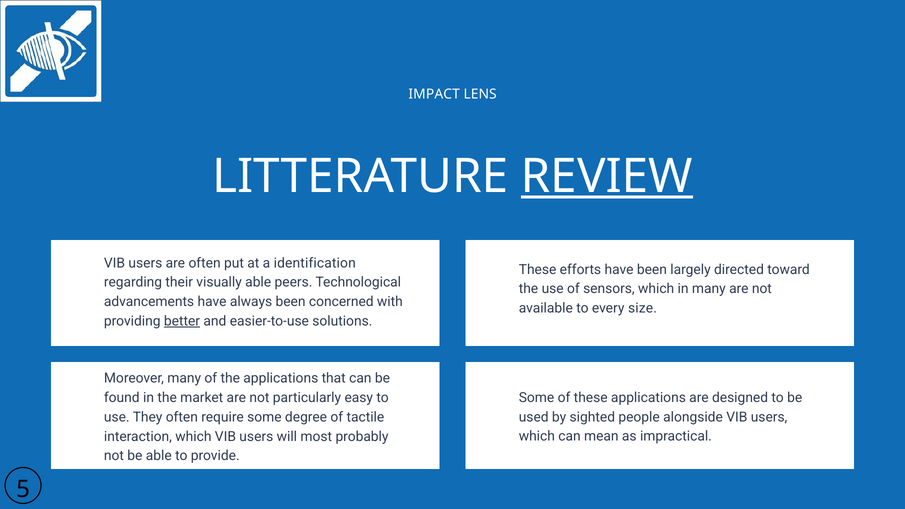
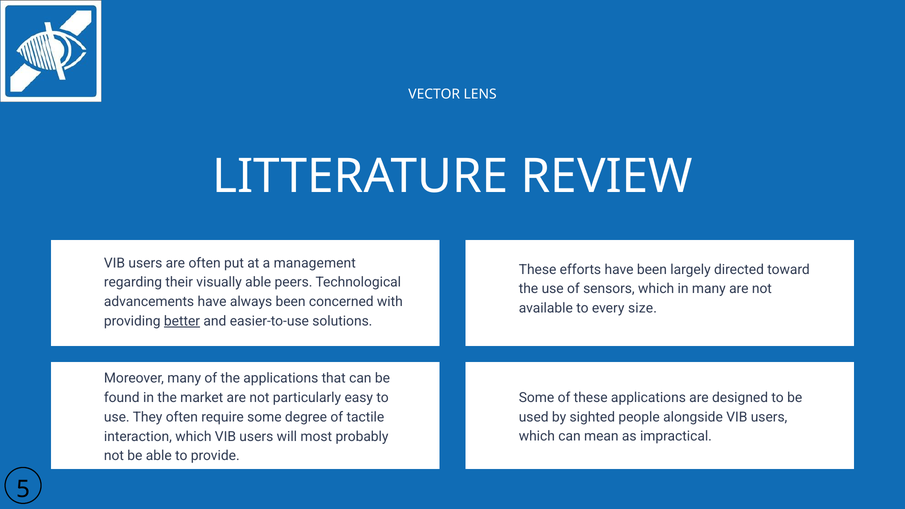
IMPACT: IMPACT -> VECTOR (434, 94)
REVIEW underline: present -> none (607, 176)
identification: identification -> management (315, 263)
